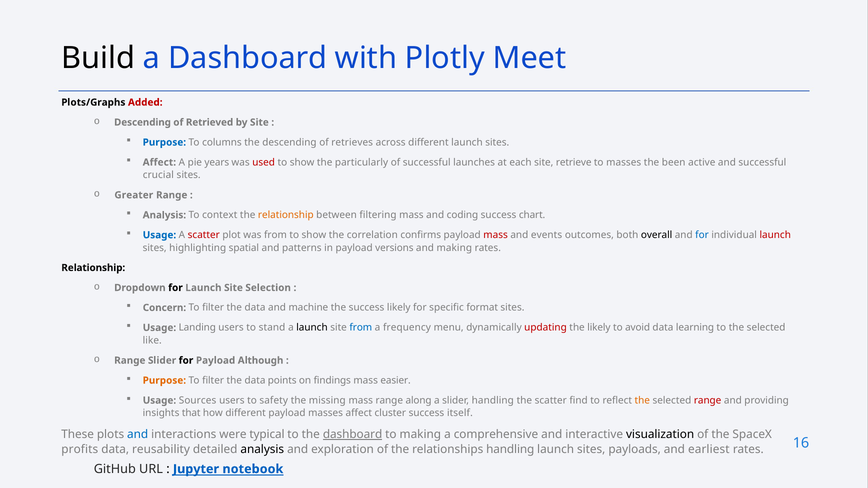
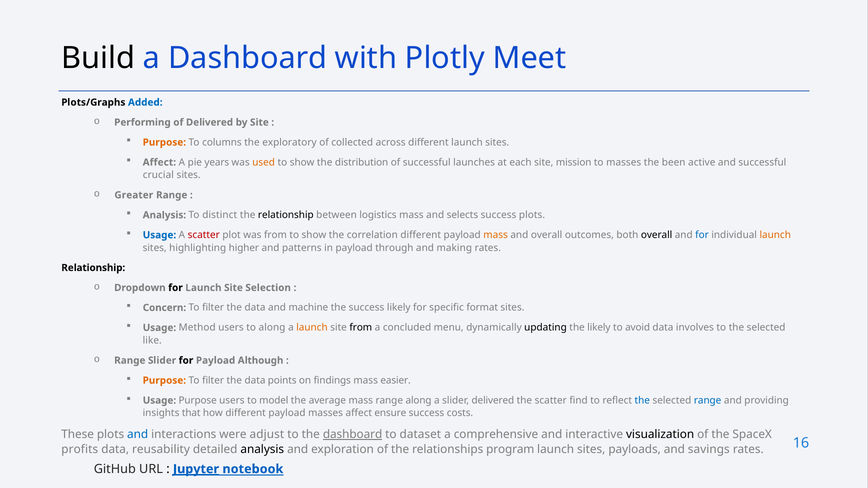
Added colour: red -> blue (145, 102)
Descending: Descending -> Performing (142, 122)
of Retrieved: Retrieved -> Delivered (209, 122)
Purpose colour: blue -> orange (164, 142)
the descending: descending -> exploratory (289, 142)
retrieves: retrieves -> collected (352, 142)
used colour: red -> orange (264, 162)
particularly: particularly -> distribution (362, 162)
retrieve: retrieve -> mission (574, 162)
context: context -> distinct (220, 215)
relationship colour: orange -> black (286, 215)
filtering: filtering -> logistics (378, 215)
coding: coding -> selects (462, 215)
success chart: chart -> plots (532, 215)
correlation confirms: confirms -> different (421, 235)
mass colour: red -> orange (496, 235)
and events: events -> overall (547, 235)
launch colour: red -> orange (775, 235)
spatial: spatial -> higher (244, 248)
versions: versions -> through (394, 248)
Landing: Landing -> Method (197, 328)
to stand: stand -> along (272, 328)
launch colour: black -> orange (312, 328)
from colour: blue -> black (361, 328)
frequency: frequency -> concluded (407, 328)
updating colour: red -> black (545, 328)
learning: learning -> involves (695, 328)
Usage Sources: Sources -> Purpose (198, 401)
safety: safety -> model (274, 401)
missing: missing -> average (327, 401)
slider handling: handling -> delivered (493, 401)
the colour: orange -> blue (642, 401)
range colour: red -> blue (708, 401)
cluster: cluster -> ensure (390, 413)
itself: itself -> costs (460, 413)
typical: typical -> adjust (267, 435)
to making: making -> dataset (420, 435)
relationships handling: handling -> program (510, 450)
earliest: earliest -> savings (709, 450)
Jupyter underline: none -> present (196, 469)
